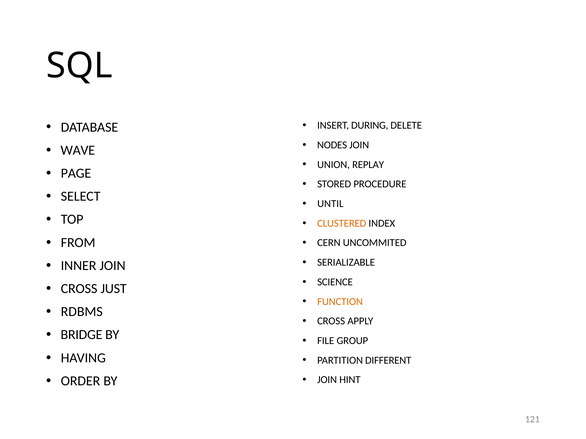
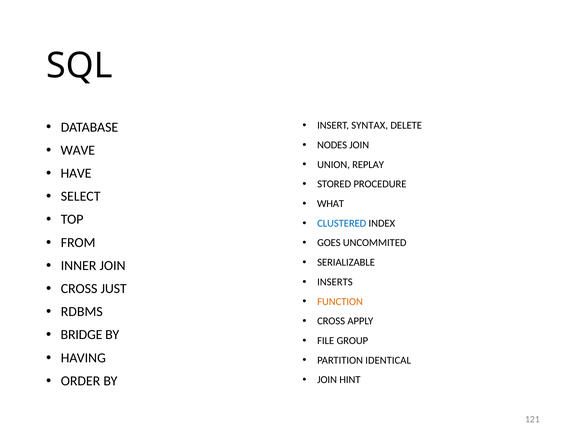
DURING: DURING -> SYNTAX (370, 126)
PAGE: PAGE -> HAVE (76, 173)
UNTIL: UNTIL -> WHAT (331, 204)
CLUSTERED colour: orange -> blue (342, 224)
CERN: CERN -> GOES (329, 243)
SCIENCE: SCIENCE -> INSERTS (335, 282)
DIFFERENT: DIFFERENT -> IDENTICAL (388, 361)
